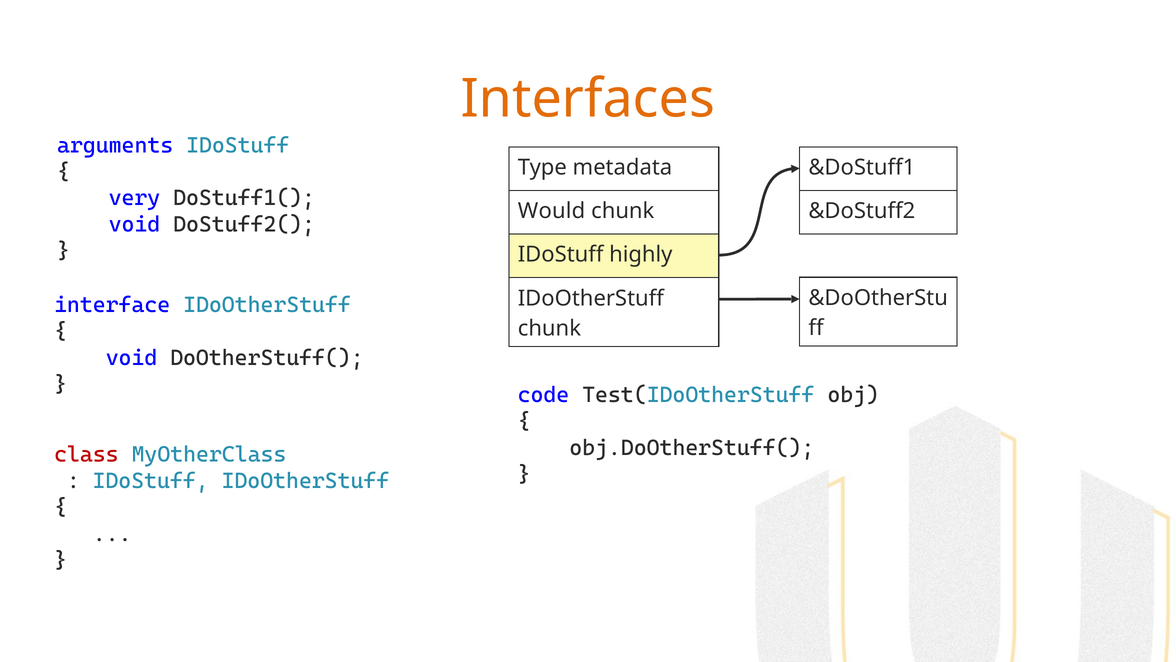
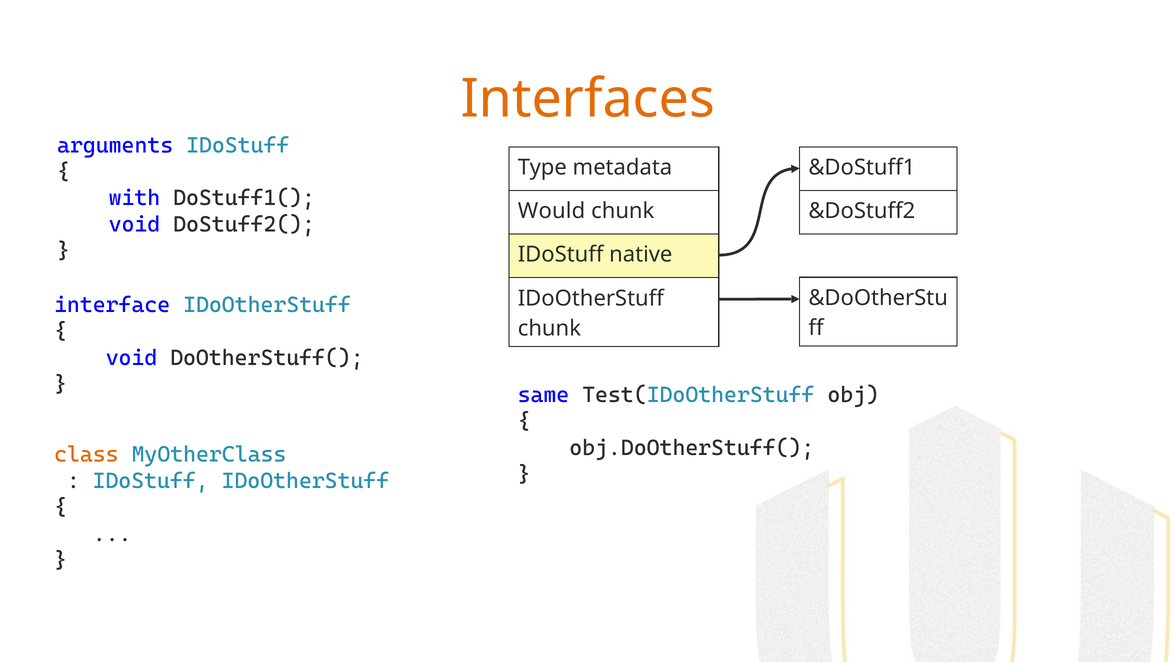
very: very -> with (134, 198)
highly: highly -> native (641, 255)
code: code -> same (544, 395)
class colour: red -> orange (86, 454)
